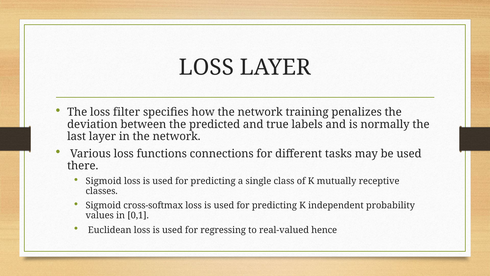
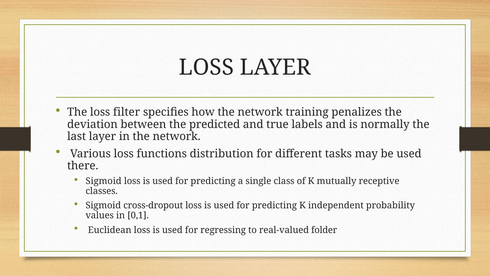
connections: connections -> distribution (222, 153)
cross-softmax: cross-softmax -> cross-dropout (153, 205)
hence: hence -> folder (324, 230)
